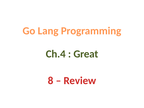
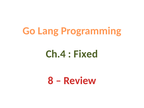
Great: Great -> Fixed (86, 54)
